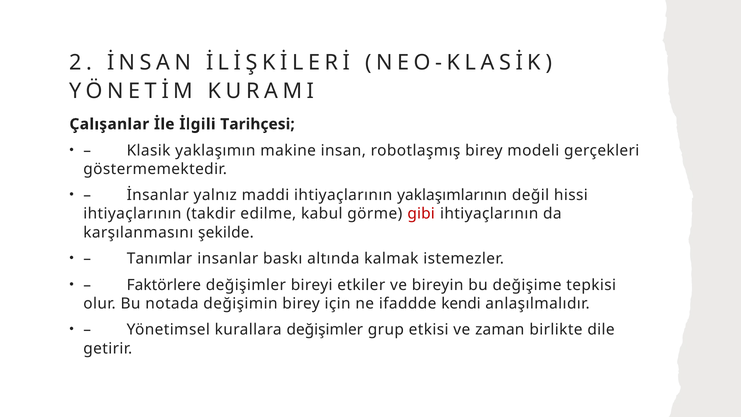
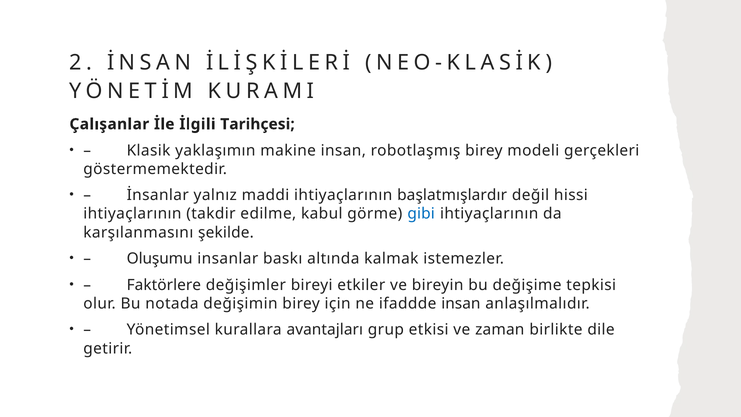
yaklaşımlarının: yaklaşımlarının -> başlatmışlardır (452, 195)
gibi colour: red -> blue (421, 214)
Tanımlar: Tanımlar -> Oluşumu (160, 259)
ifaddde kendi: kendi -> insan (461, 303)
kurallara değişimler: değişimler -> avantajları (325, 330)
